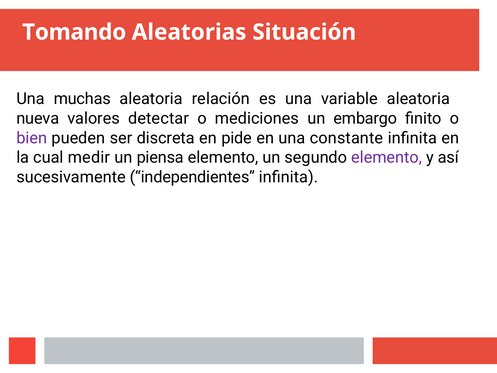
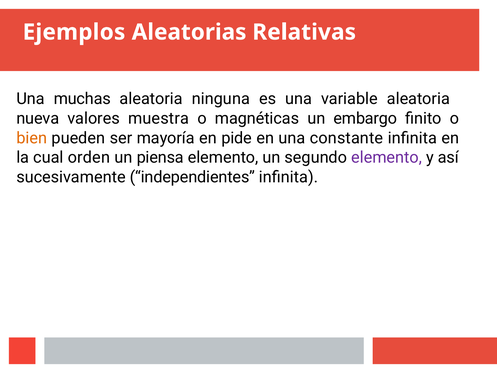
Tomando: Tomando -> Ejemplos (74, 32)
Situación: Situación -> Relativas (304, 32)
relación: relación -> ninguna (221, 99)
detectar: detectar -> muestra (159, 118)
mediciones: mediciones -> magnéticas (257, 118)
bien colour: purple -> orange (32, 138)
discreta: discreta -> mayoría (166, 138)
medir: medir -> orden (89, 157)
